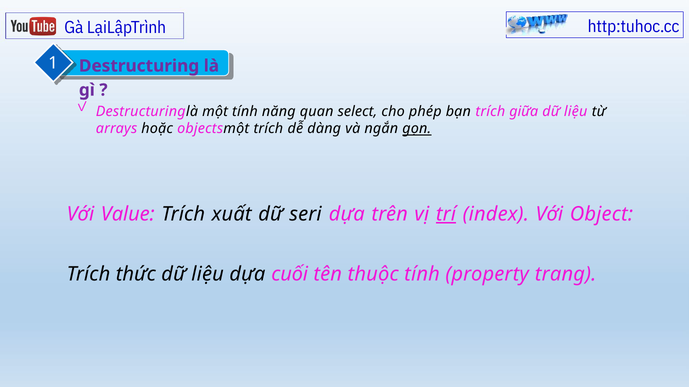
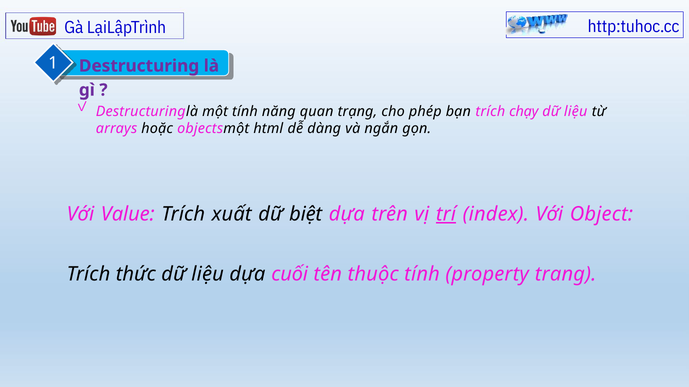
select: select -> trạng (357, 112)
giữa: giữa -> chạy (524, 112)
objectsmột trích: trích -> html (268, 129)
gọn underline: present -> none (417, 129)
seri: seri -> biệt (306, 214)
